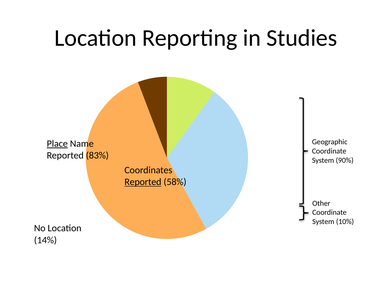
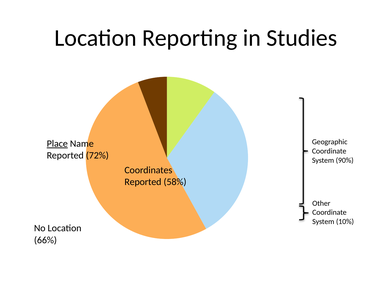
83%: 83% -> 72% (97, 155)
Reported underline: present -> none (143, 182)
14%: 14% -> 66% (45, 240)
